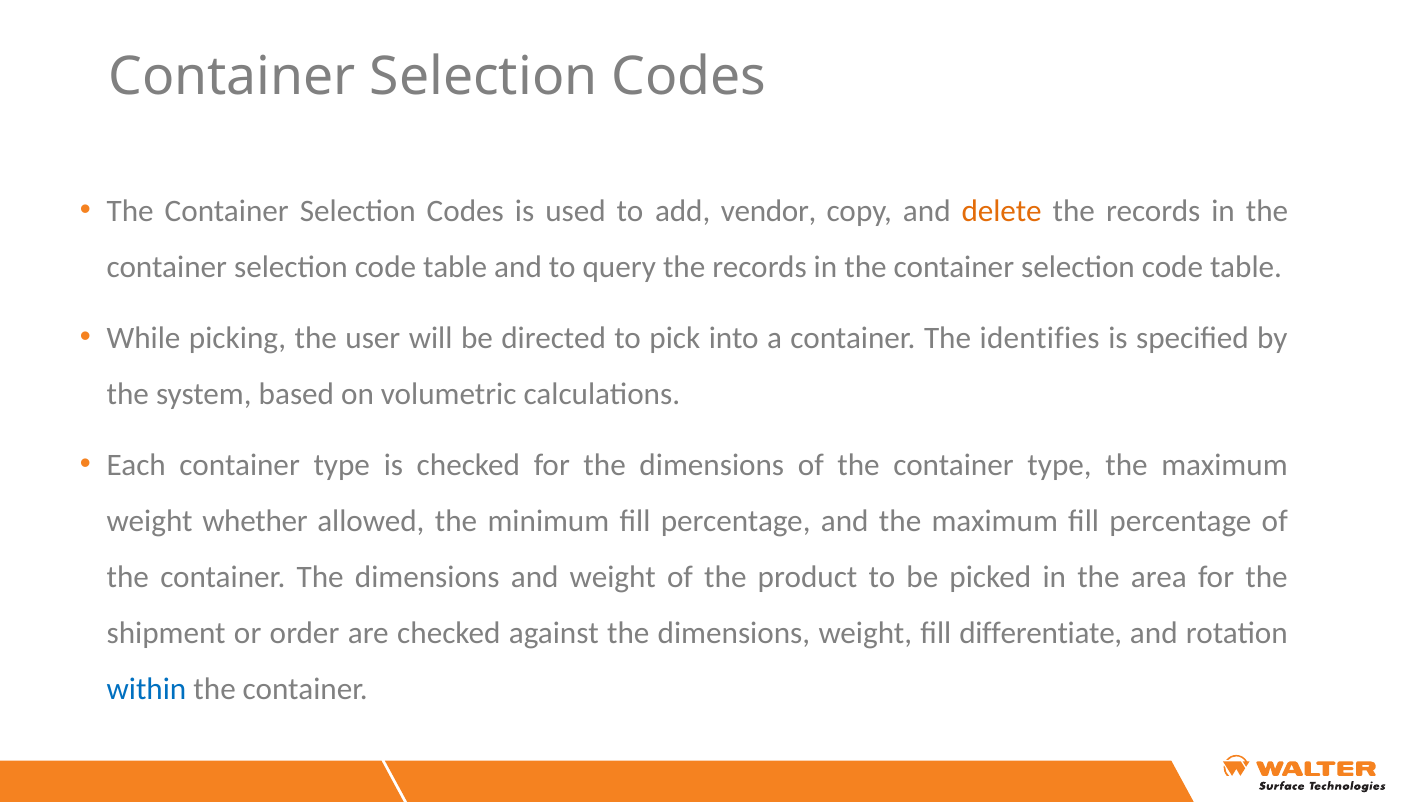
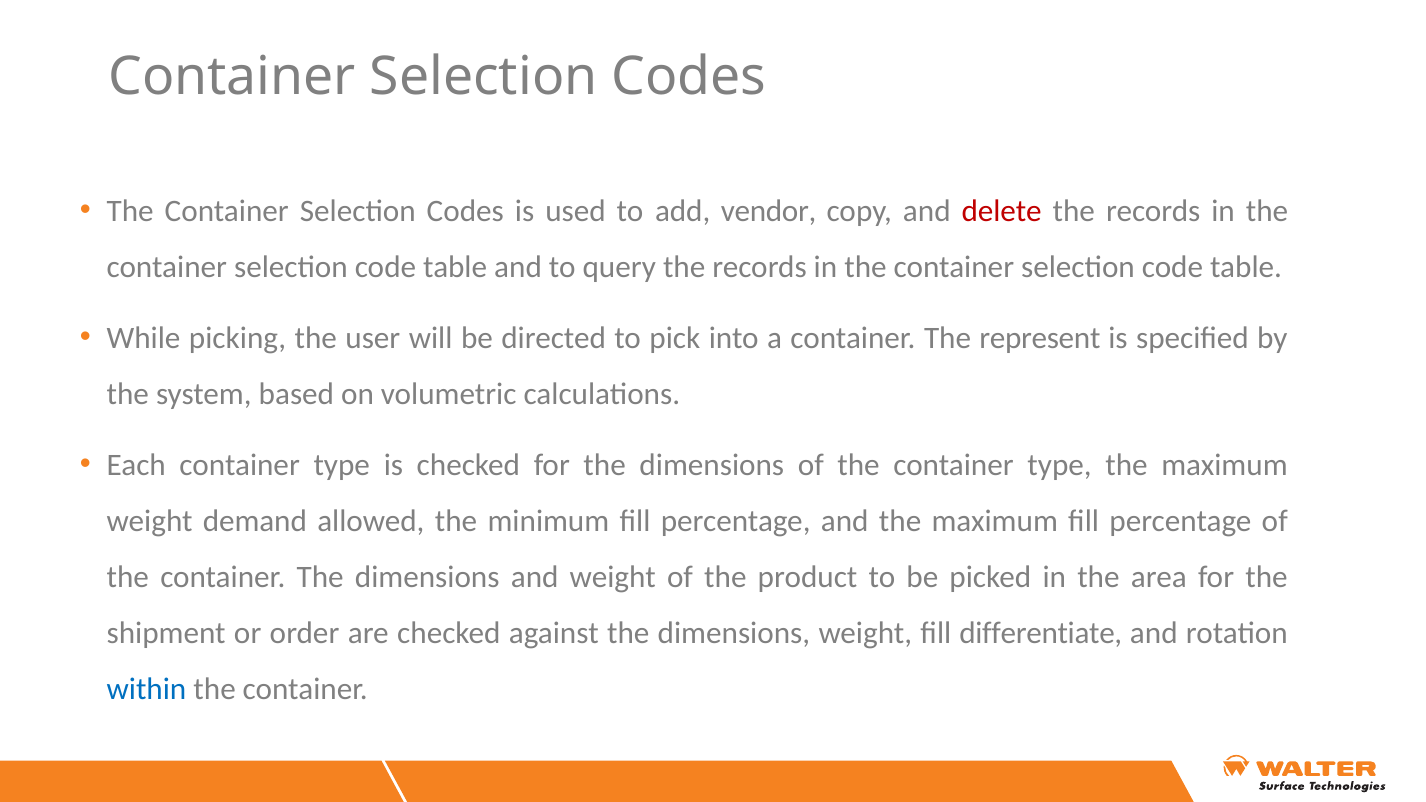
delete colour: orange -> red (1002, 211)
identifies: identifies -> represent (1040, 338)
whether: whether -> demand (255, 521)
